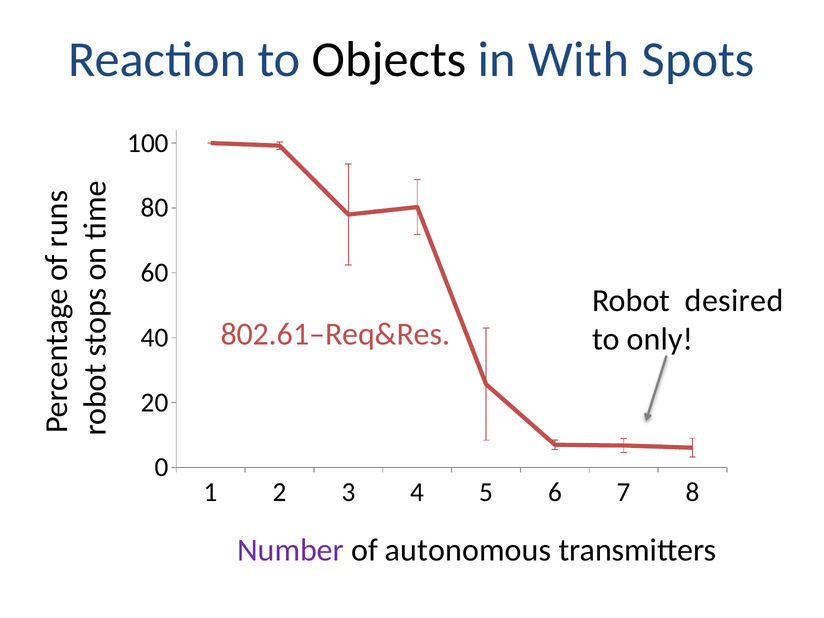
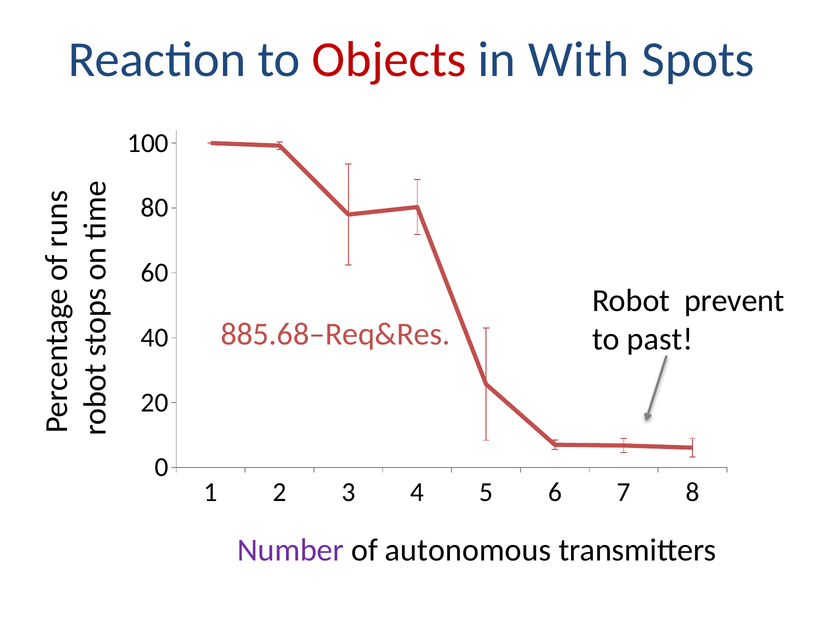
Objects colour: black -> red (389, 59)
desired: desired -> prevent (734, 301)
802.61–Req&Res: 802.61–Req&Res -> 885.68–Req&Res (335, 334)
only: only -> past (660, 339)
